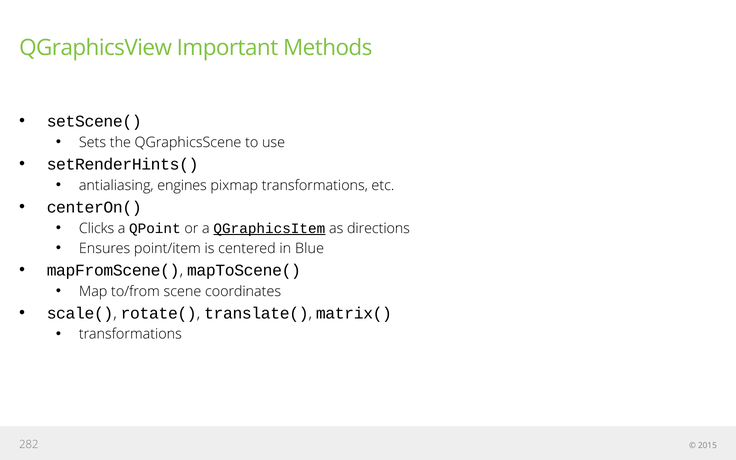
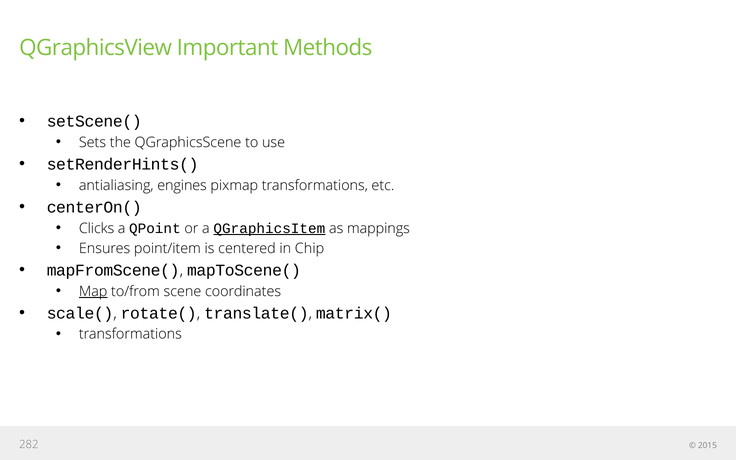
directions: directions -> mappings (378, 228)
Blue: Blue -> Chip (310, 248)
Map underline: none -> present (93, 291)
